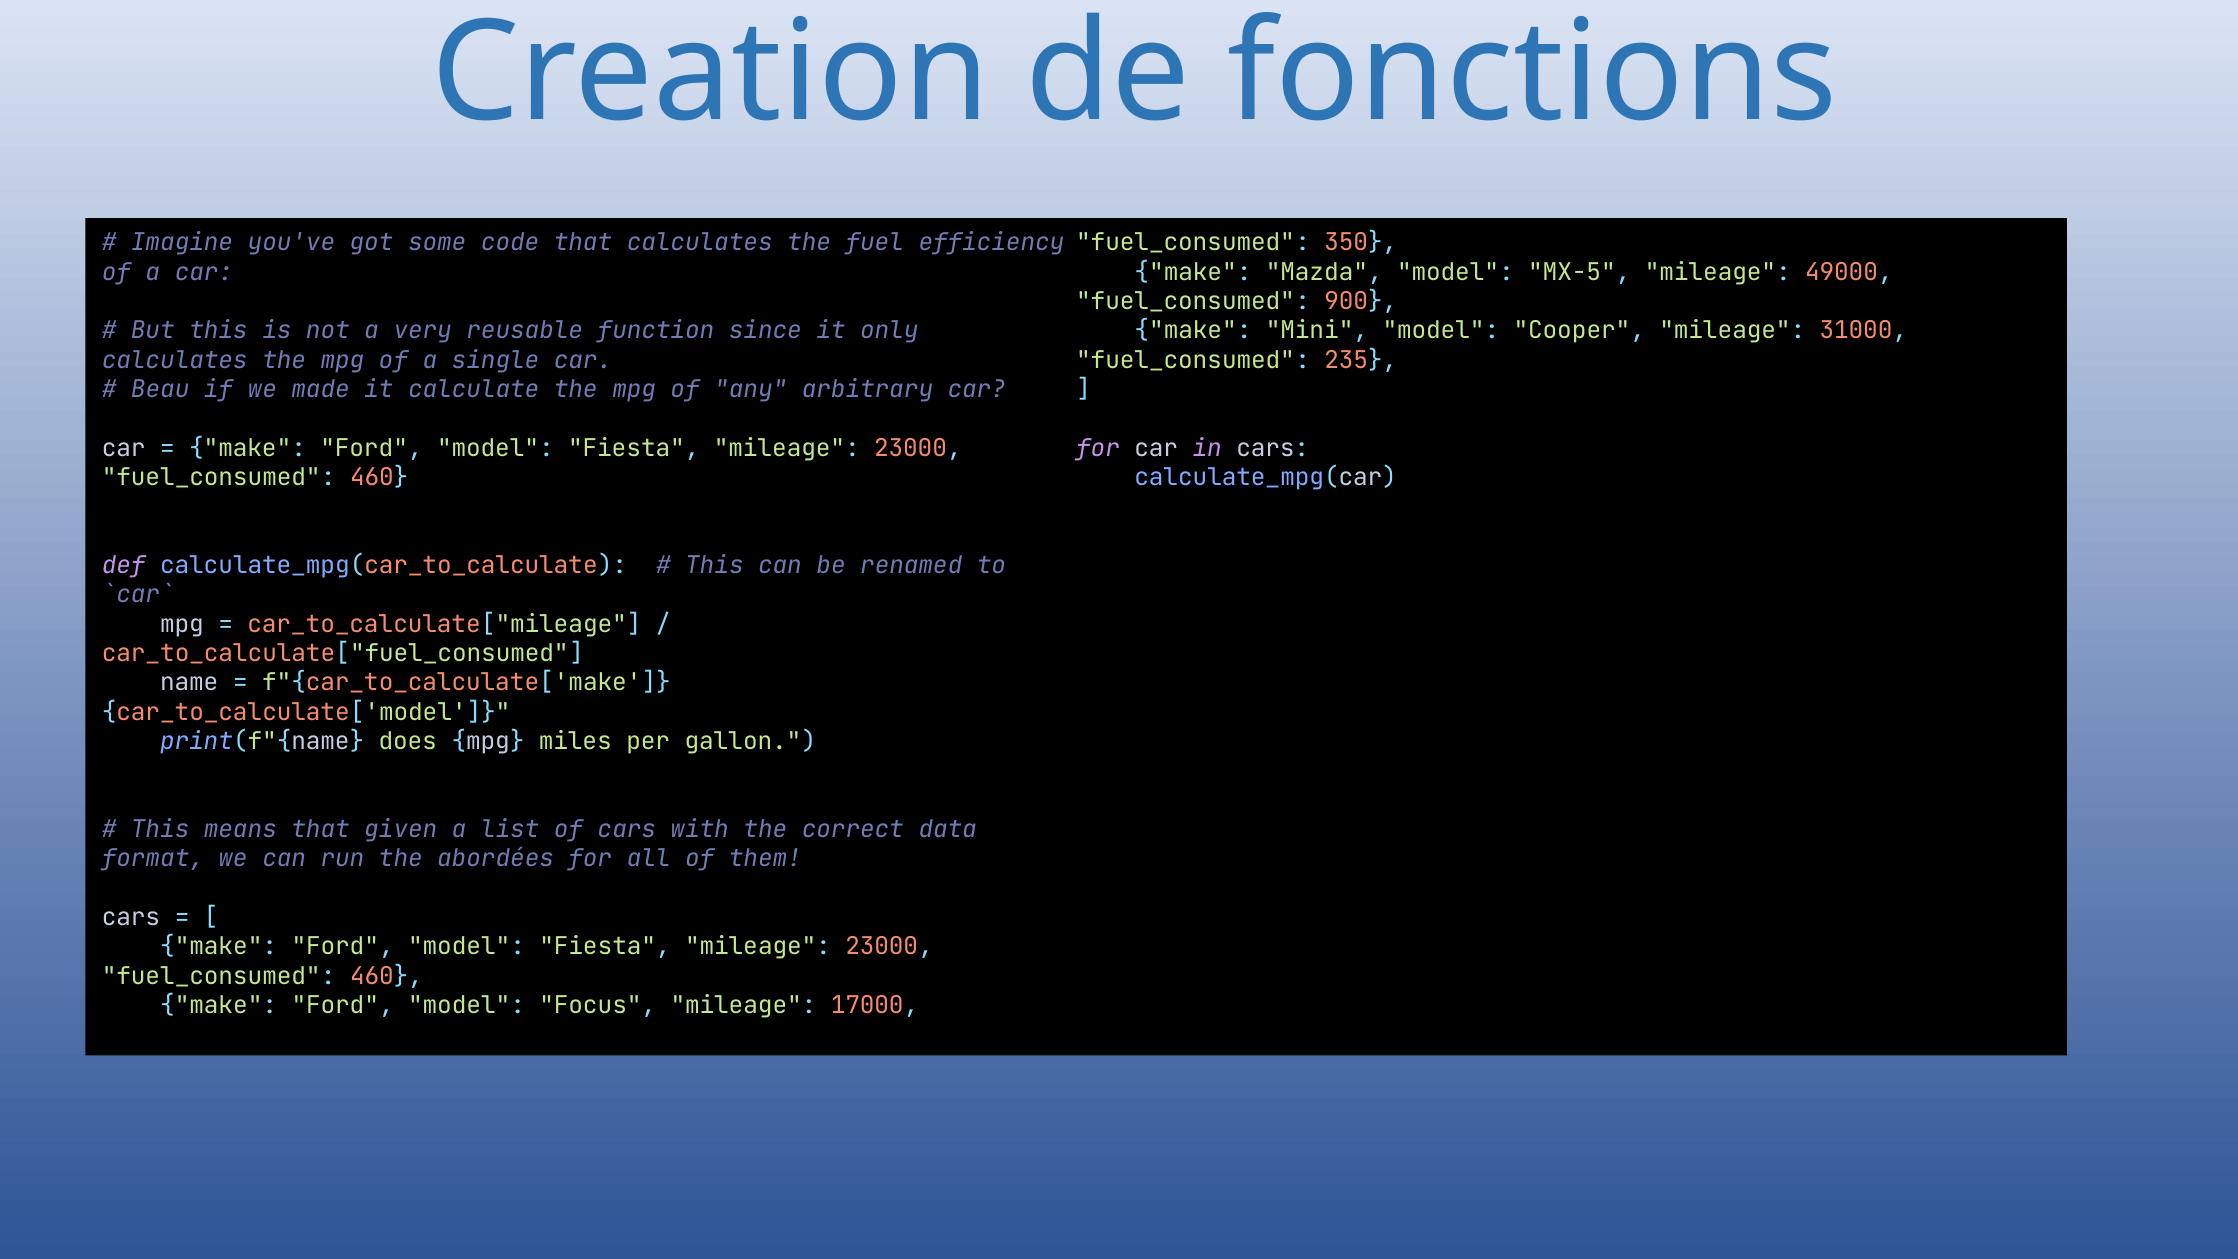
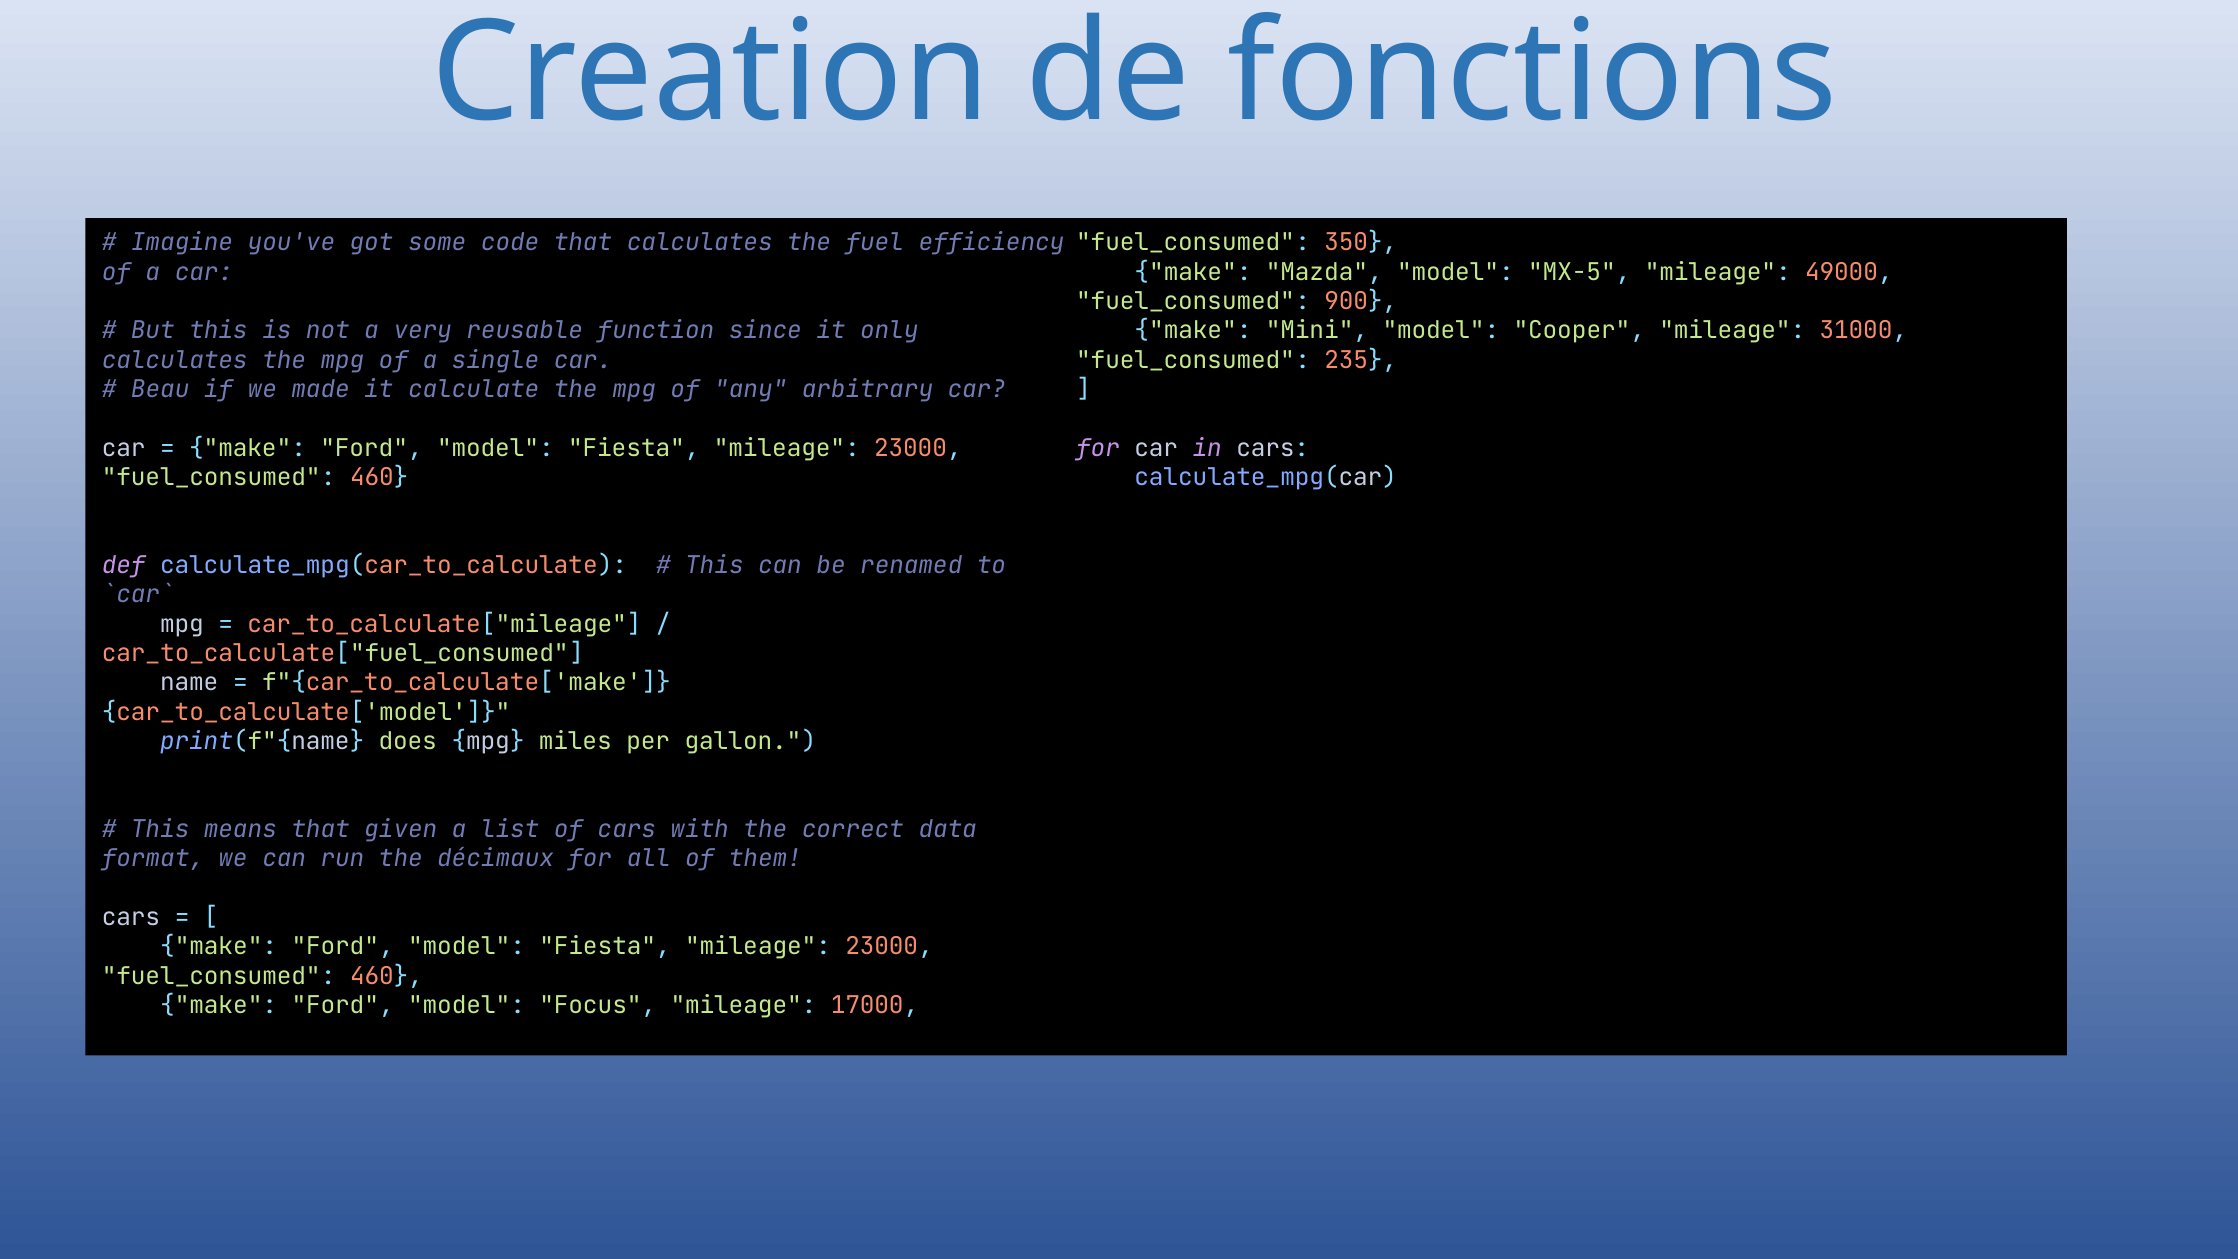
abordées: abordées -> décimaux (496, 859)
